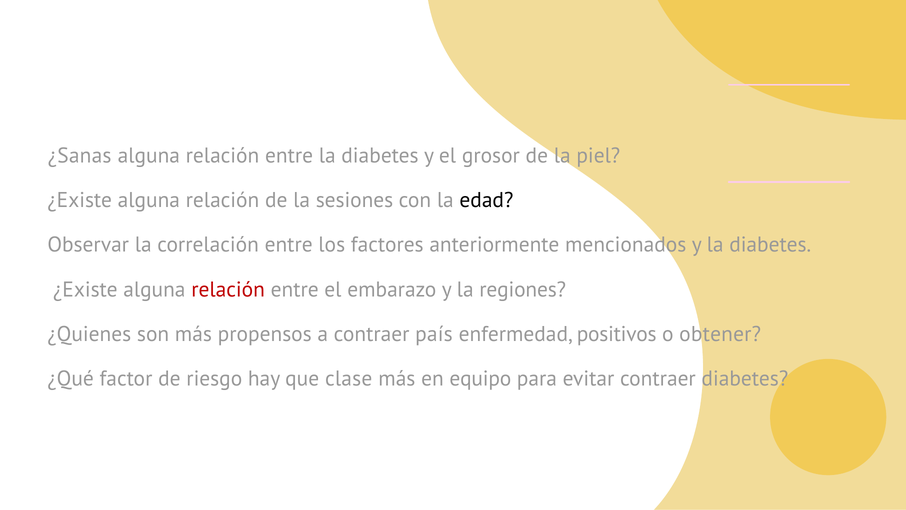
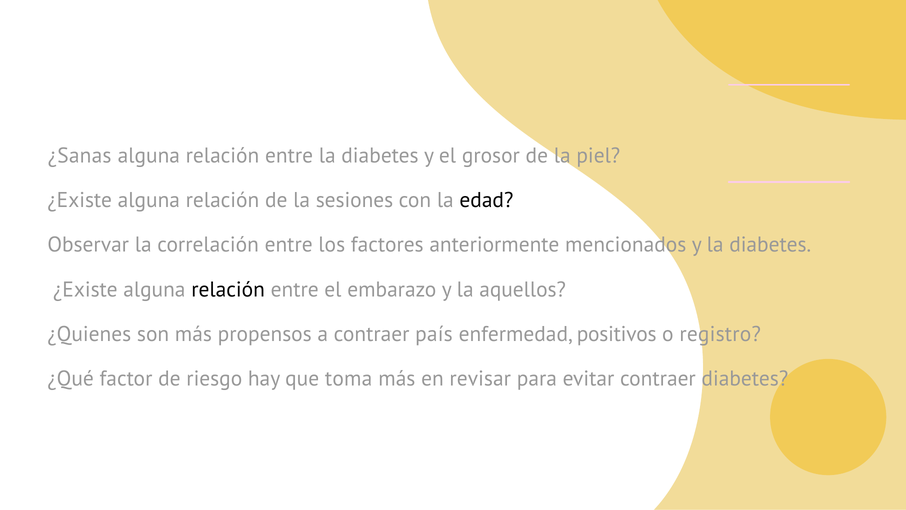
relación colour: red -> black (228, 289)
regiones: regiones -> aquellos (523, 289)
obtener: obtener -> registro (720, 334)
clase: clase -> toma (349, 378)
equipo: equipo -> revisar (480, 378)
